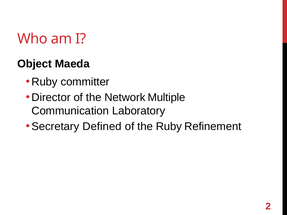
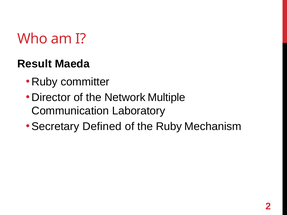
Object: Object -> Result (34, 64)
Refinement: Refinement -> Mechanism (213, 127)
